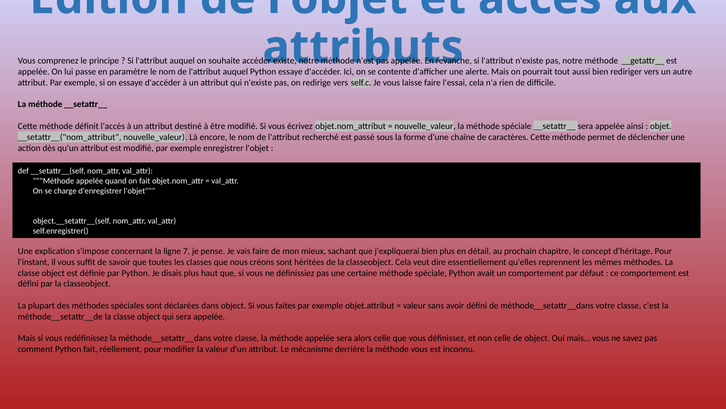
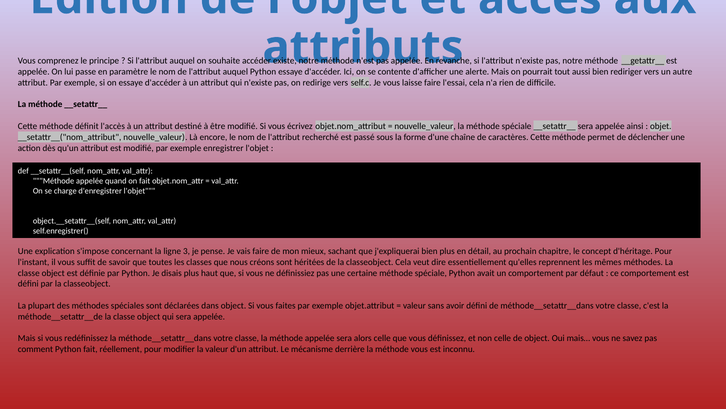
7: 7 -> 3 (186, 251)
